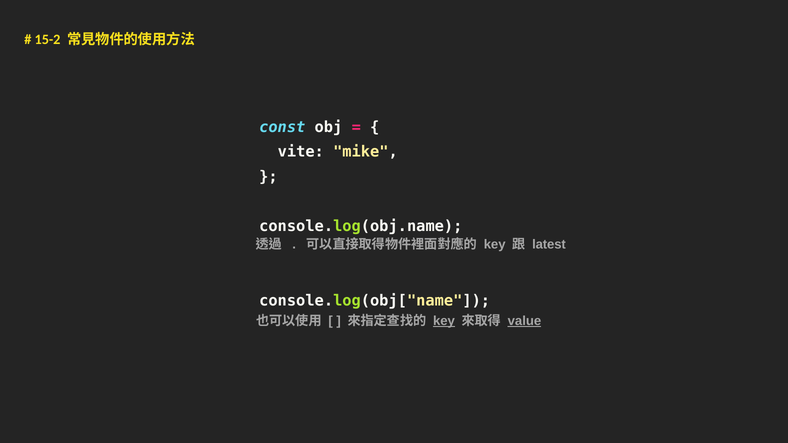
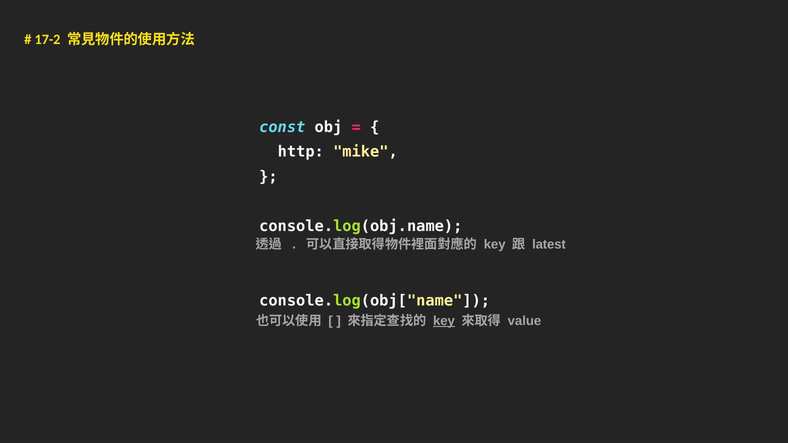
15-2: 15-2 -> 17-2 (48, 40)
vite: vite -> http (301, 152)
value underline: present -> none (524, 321)
